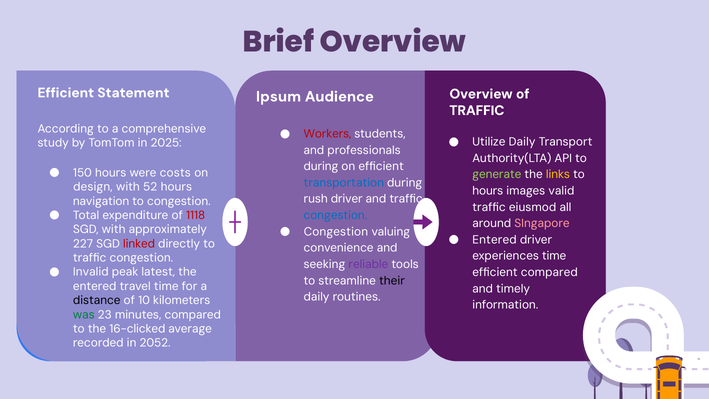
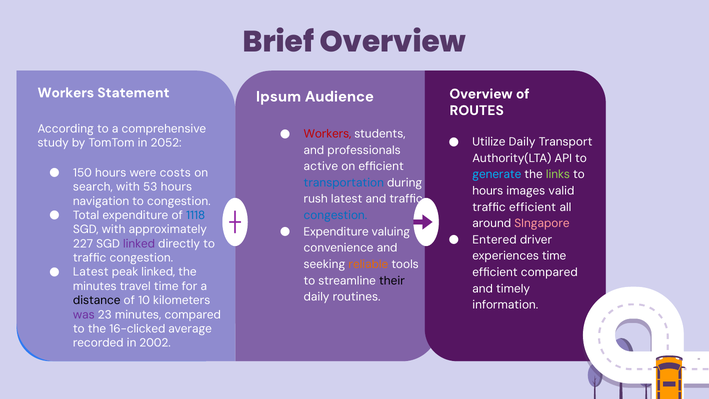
Efficient: Efficient -> Workers (66, 93)
TRAFFIC: TRAFFIC -> ROUTES (477, 110)
2025: 2025 -> 2052 (166, 143)
during: during -> active (321, 166)
generate colour: light green -> light blue (497, 174)
links colour: yellow -> light green (558, 174)
design: design -> search (93, 187)
52: 52 -> 53 (150, 187)
rush driver: driver -> latest (347, 199)
traffic eiusmod: eiusmod -> efficient (533, 207)
1118 colour: red -> blue (196, 215)
Congestion: Congestion -> Expenditure (336, 232)
linked colour: red -> purple (139, 244)
reliable colour: purple -> orange (368, 264)
Invalid: Invalid -> Latest (91, 272)
peak latest: latest -> linked (158, 272)
entered: entered -> minutes (95, 286)
was colour: green -> purple (84, 314)
2052: 2052 -> 2002 (155, 343)
